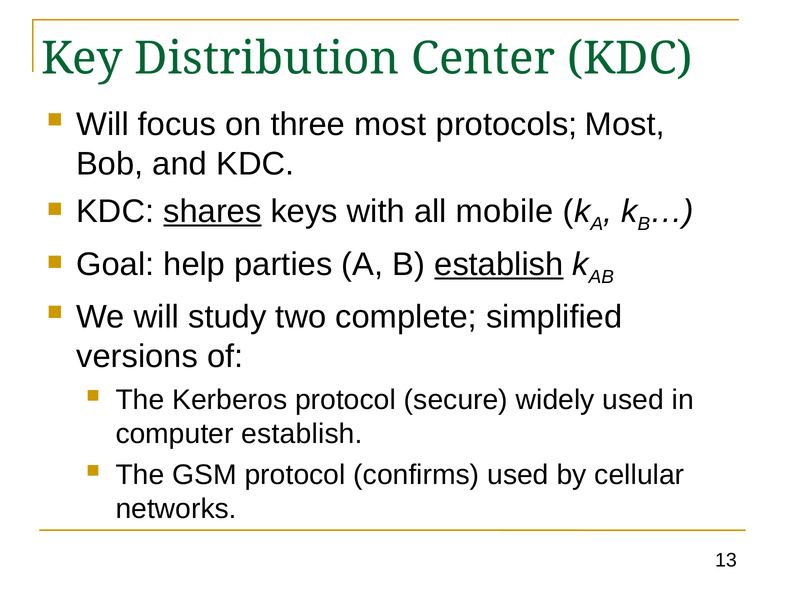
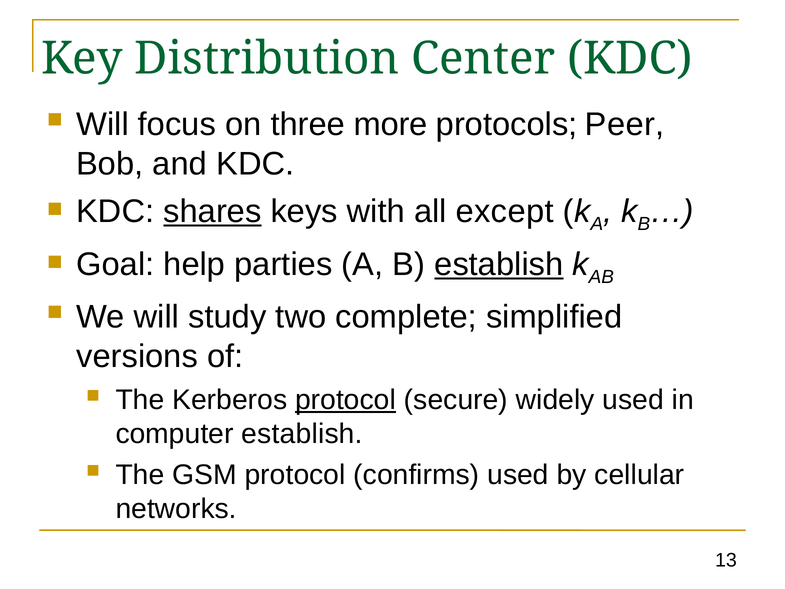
three most: most -> more (391, 125)
protocols Most: Most -> Peer (625, 125)
mobile: mobile -> except (505, 211)
protocol underline: none -> present (346, 400)
